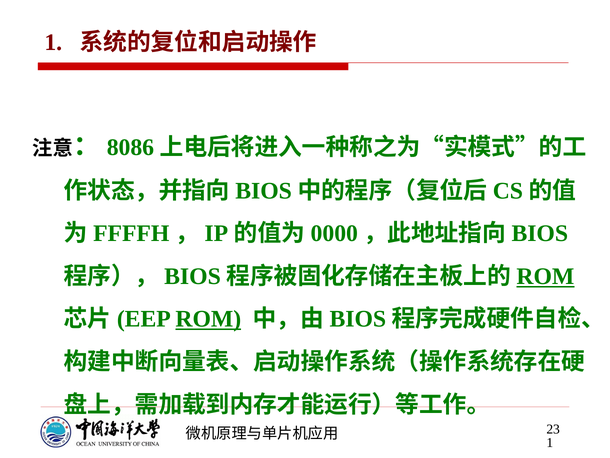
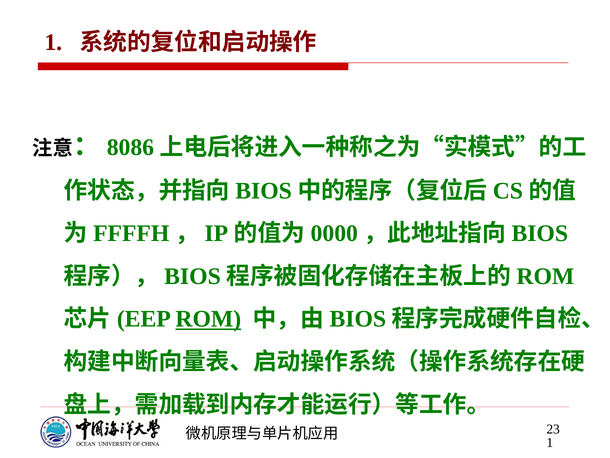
ROM underline: present -> none (545, 276)
